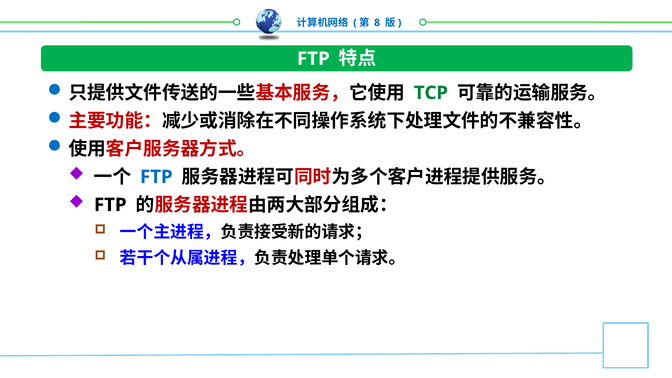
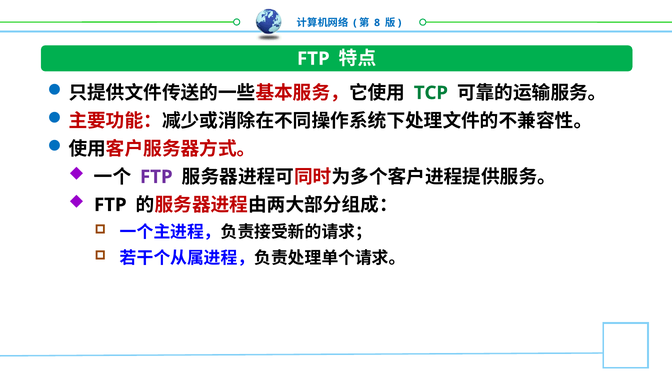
FTP colour: blue -> purple (156, 177)
